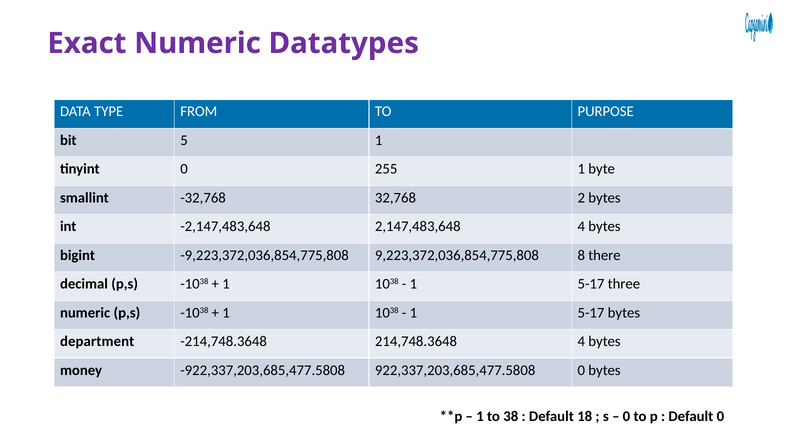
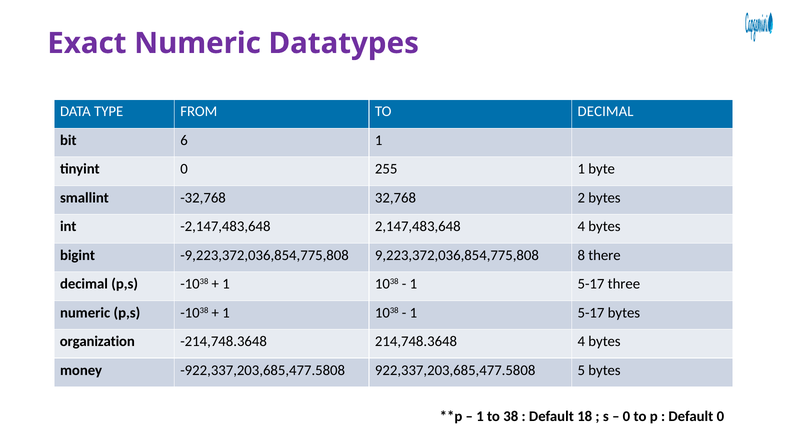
TO PURPOSE: PURPOSE -> DECIMAL (606, 111)
5: 5 -> 6 (184, 140)
department: department -> organization (97, 341)
922,337,203,685,477.5808 0: 0 -> 5 (581, 370)
